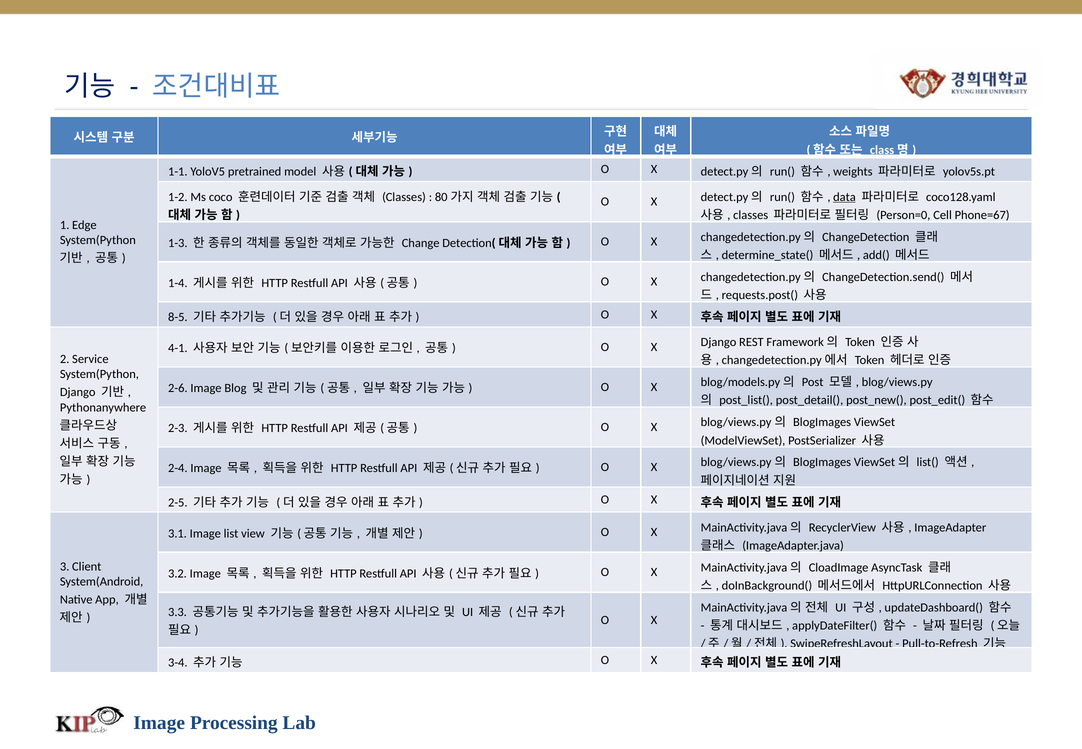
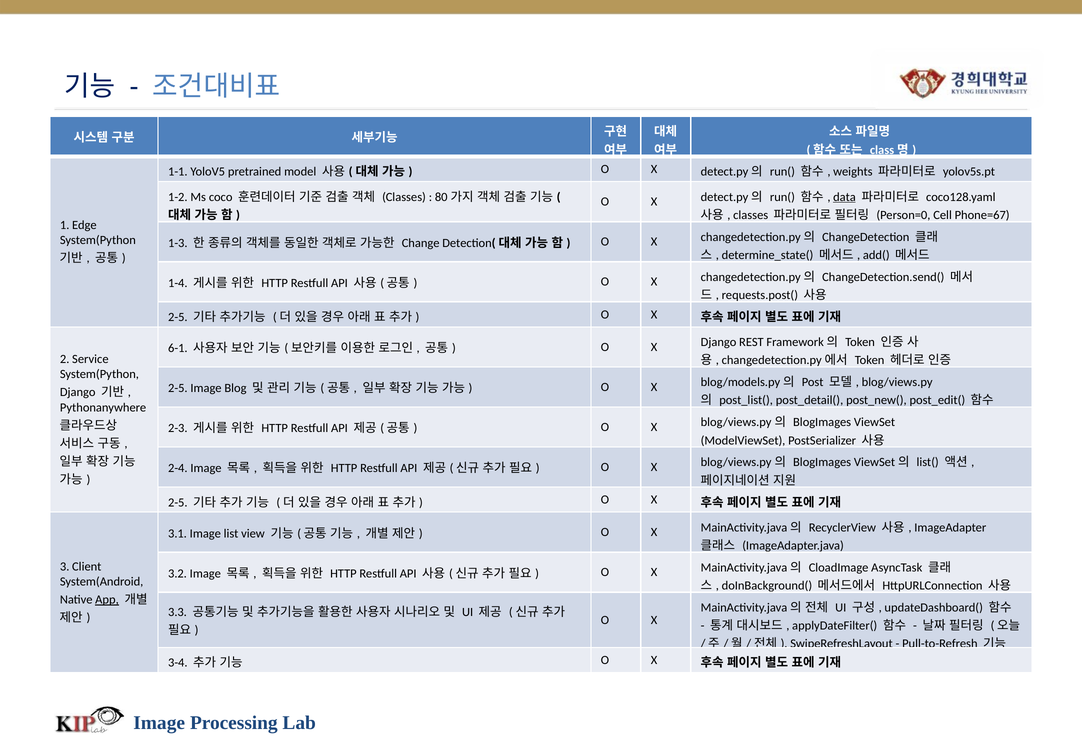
8-5: 8-5 -> 2-5 (178, 317)
4-1: 4-1 -> 6-1 (178, 348)
2-6: 2-6 -> 2-5 (178, 388)
App underline: none -> present (107, 600)
